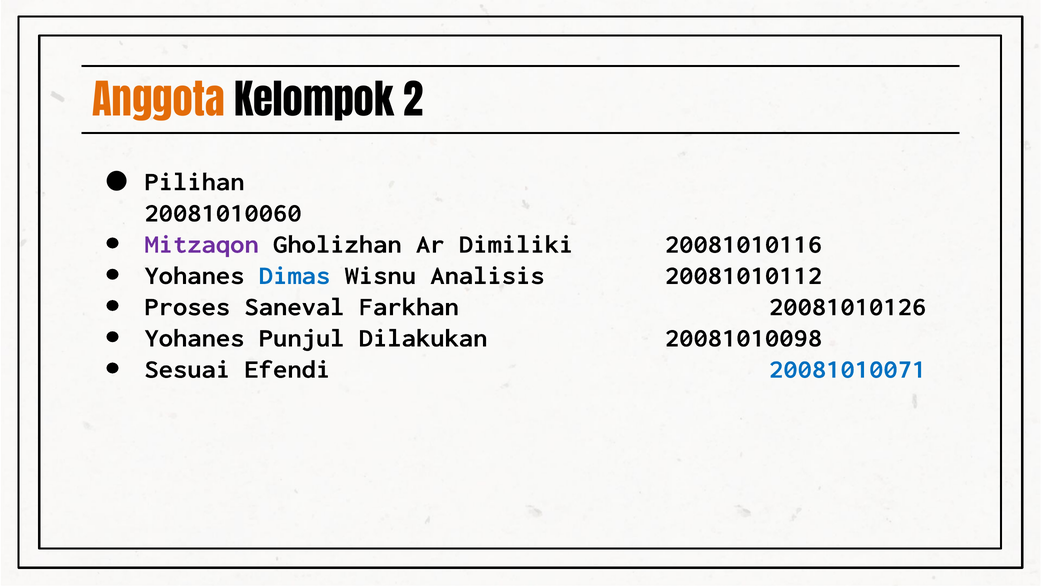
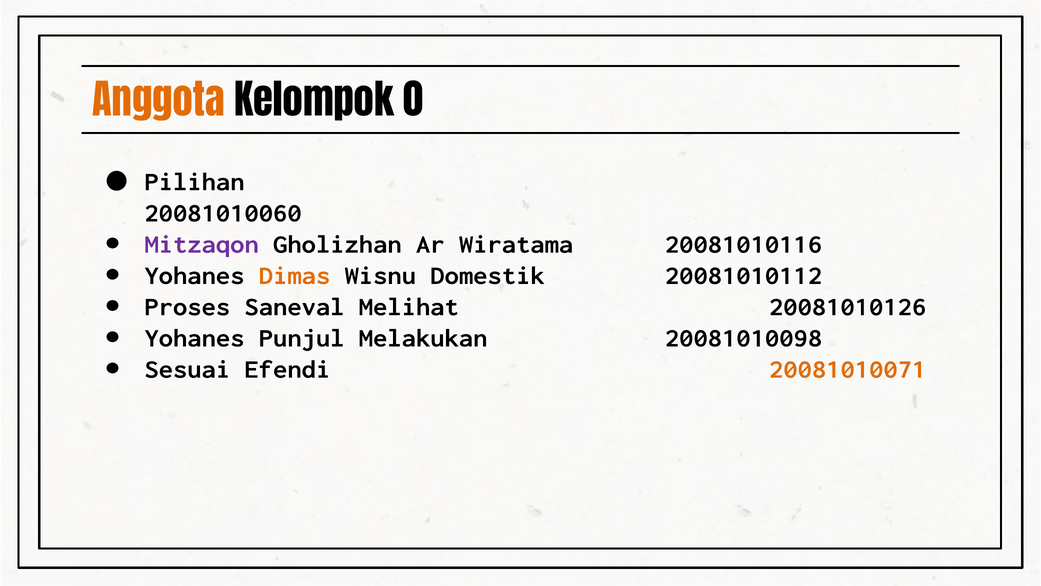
2: 2 -> 0 (413, 102)
Dimiliki: Dimiliki -> Wiratama (516, 244)
Dimas colour: blue -> orange (295, 275)
Analisis: Analisis -> Domestik (487, 275)
Farkhan: Farkhan -> Melihat (409, 306)
Dilakukan: Dilakukan -> Melakukan (423, 338)
20081010071 colour: blue -> orange (848, 369)
